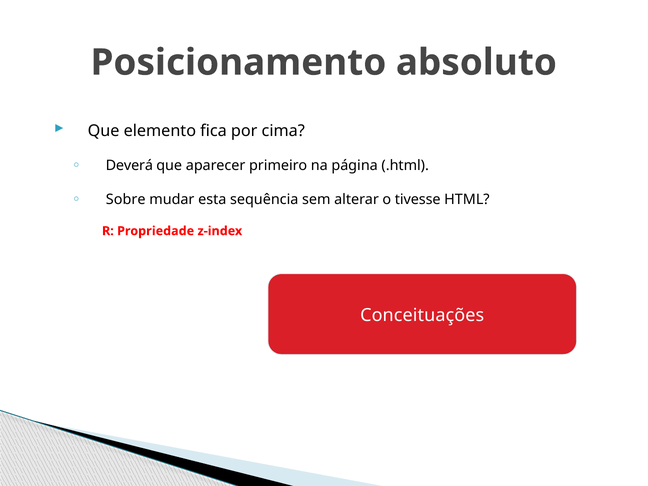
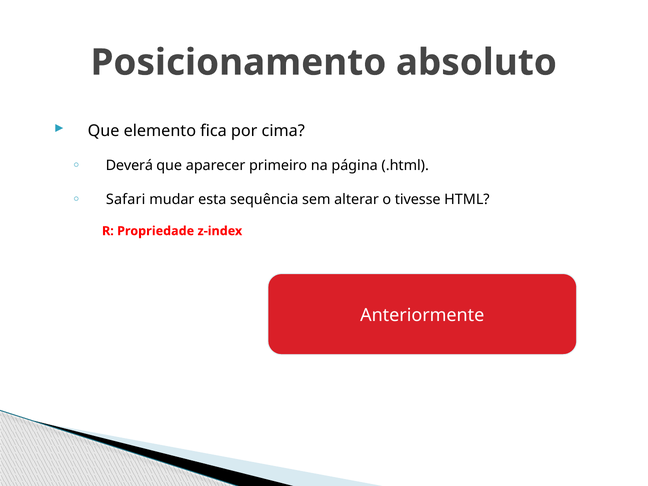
Sobre: Sobre -> Safari (126, 200)
Conceituações: Conceituações -> Anteriormente (422, 315)
